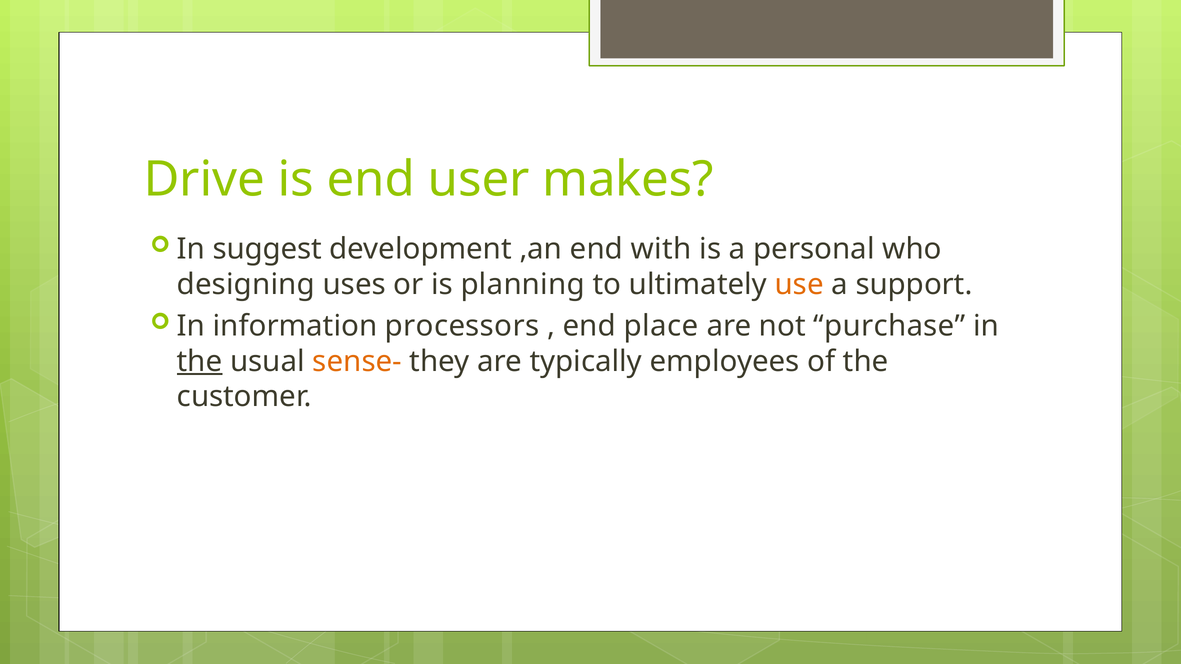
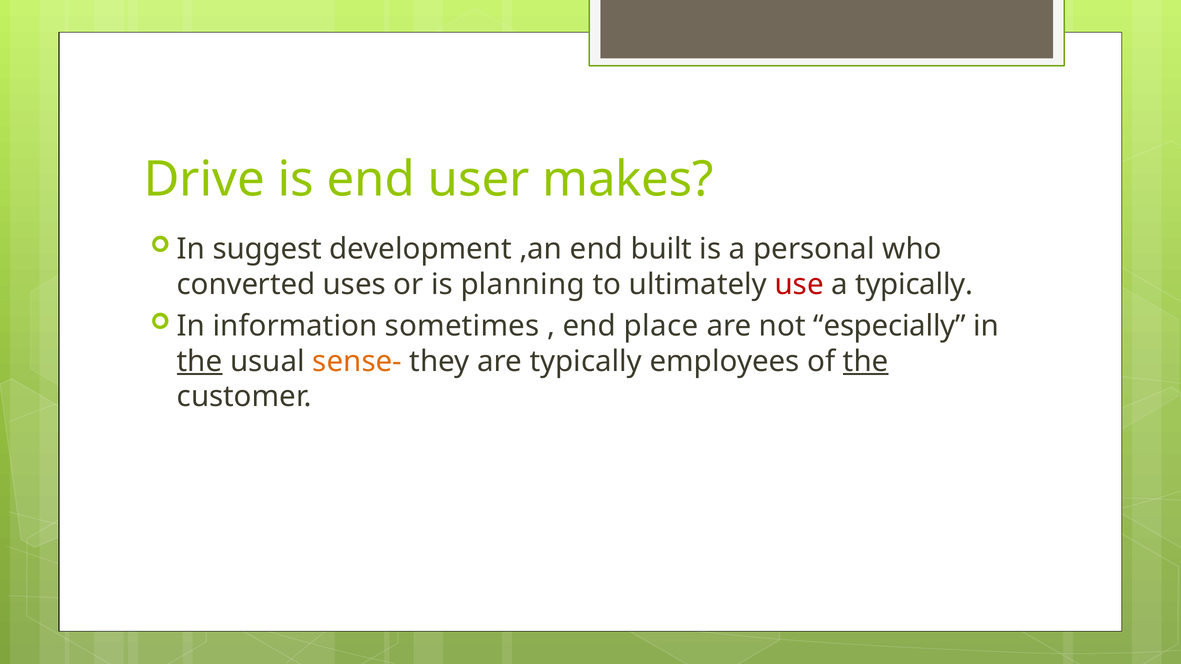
with: with -> built (661, 249)
designing: designing -> converted (246, 285)
use colour: orange -> red (799, 285)
a support: support -> typically (914, 285)
processors: processors -> sometimes (462, 326)
purchase: purchase -> especially (890, 326)
the underline: none -> present (866, 361)
